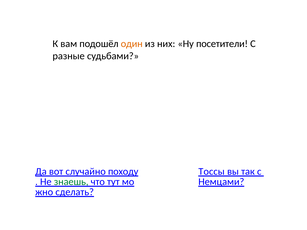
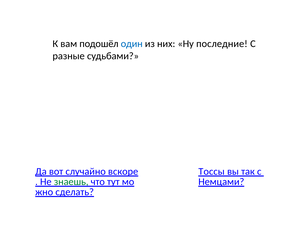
один colour: orange -> blue (132, 44)
посетители: посетители -> последние (222, 44)
походу: походу -> вскоре (123, 172)
